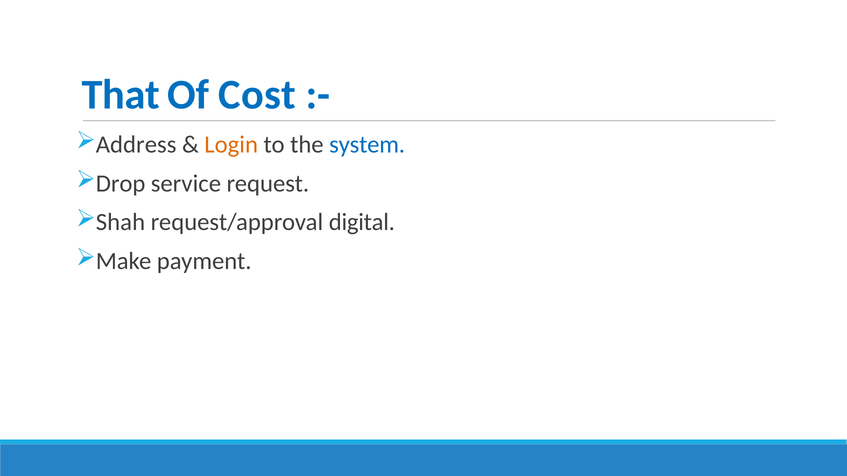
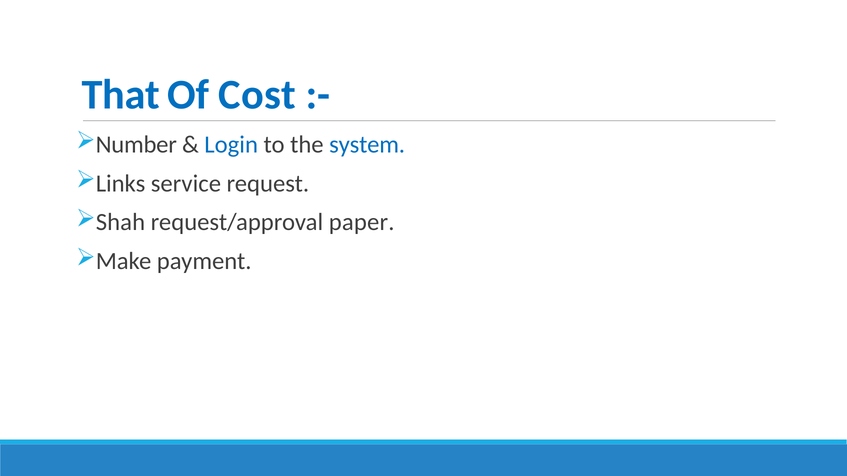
Address: Address -> Number (136, 145)
Login colour: orange -> blue (231, 145)
Drop: Drop -> Links (121, 184)
digital: digital -> paper (362, 223)
